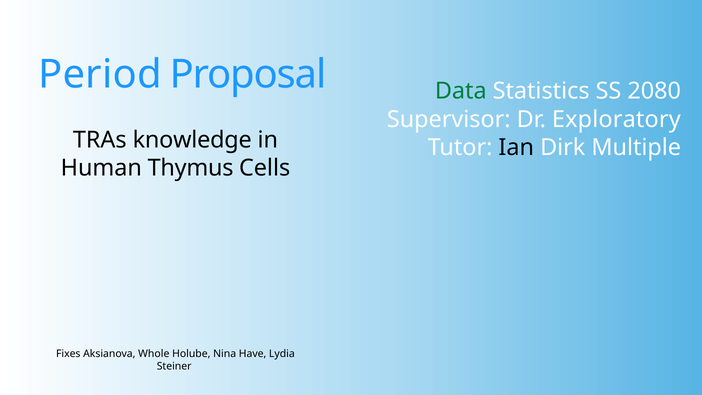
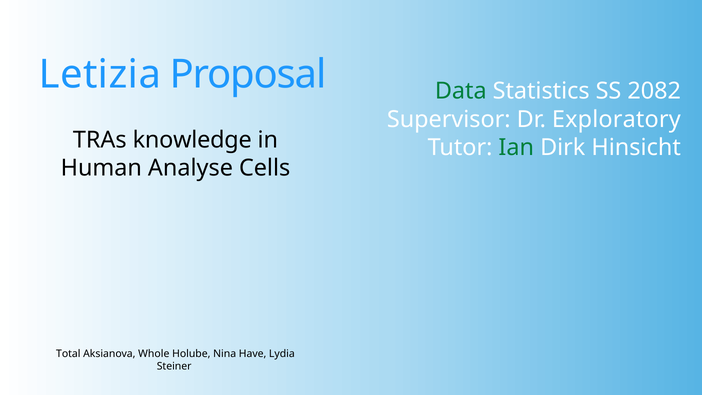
Period: Period -> Letizia (100, 74)
2080: 2080 -> 2082 (654, 91)
Ian colour: black -> green (516, 147)
Multiple: Multiple -> Hinsicht (636, 147)
Thymus: Thymus -> Analyse (190, 168)
Fixes: Fixes -> Total (68, 354)
